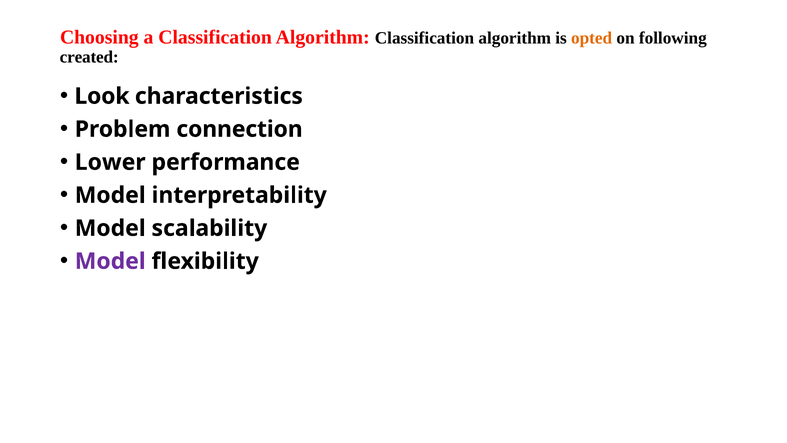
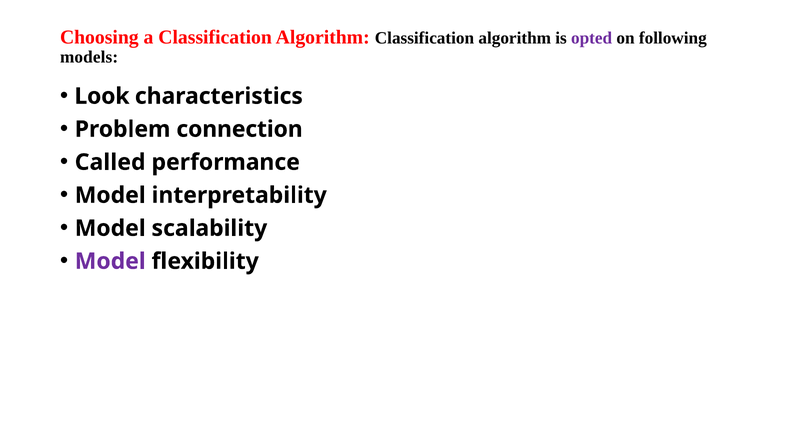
opted colour: orange -> purple (592, 38)
created: created -> models (89, 57)
Lower: Lower -> Called (110, 162)
